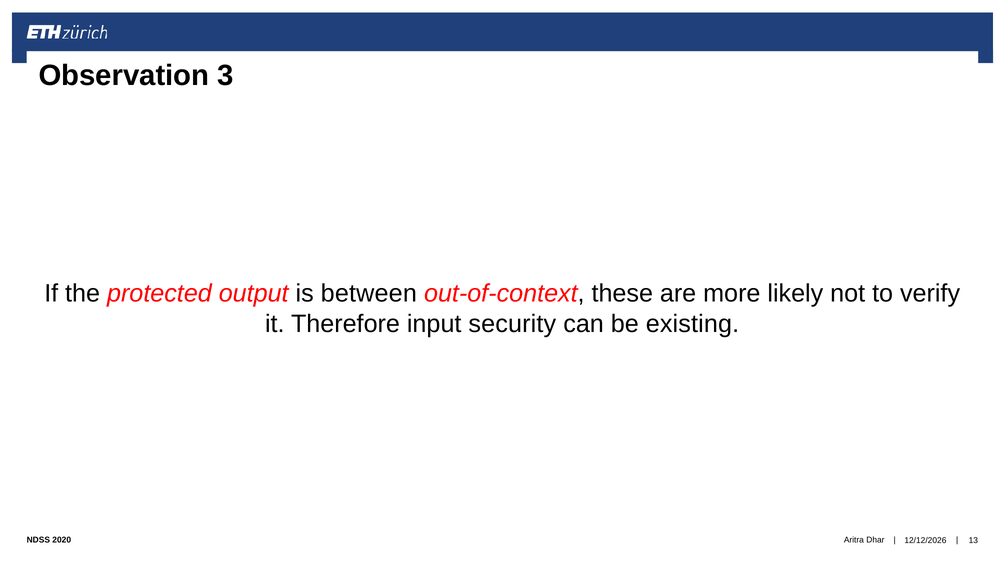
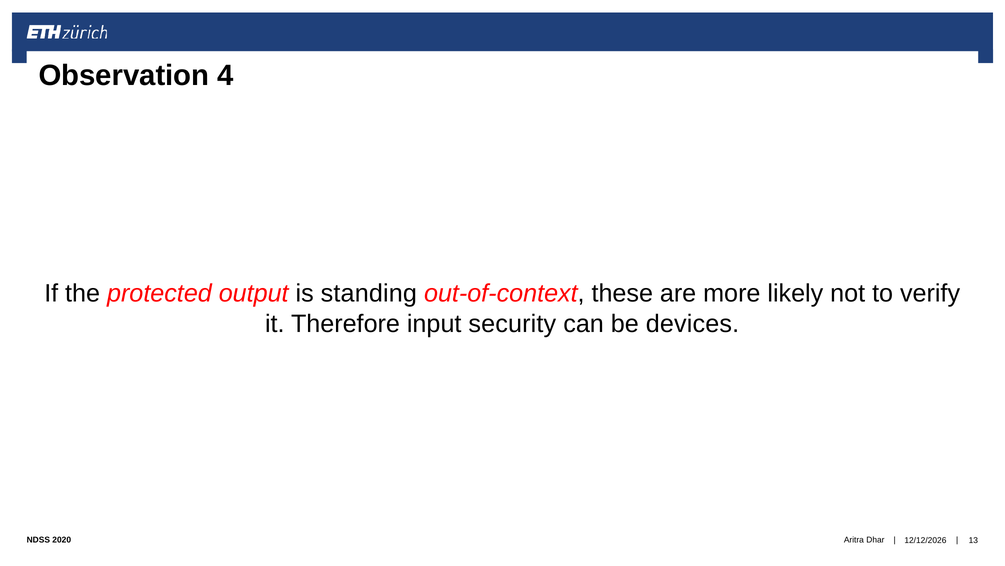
3: 3 -> 4 (226, 75)
between: between -> standing (369, 293)
existing: existing -> devices (692, 323)
